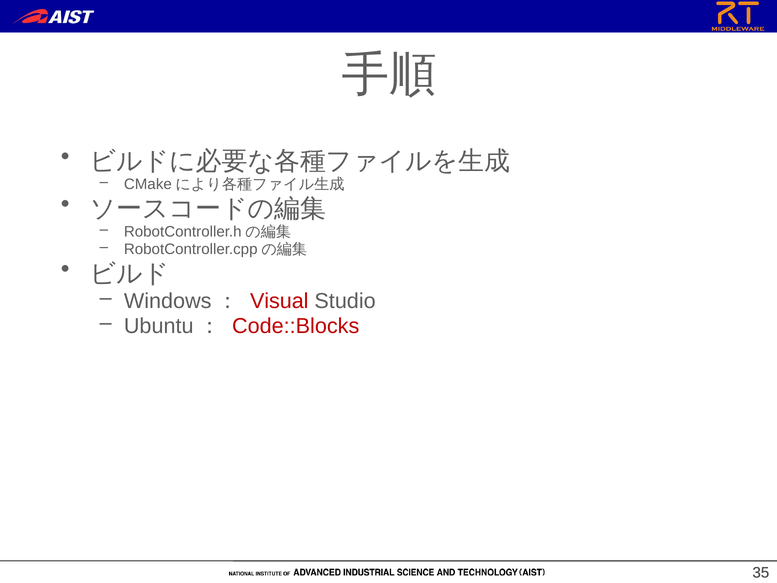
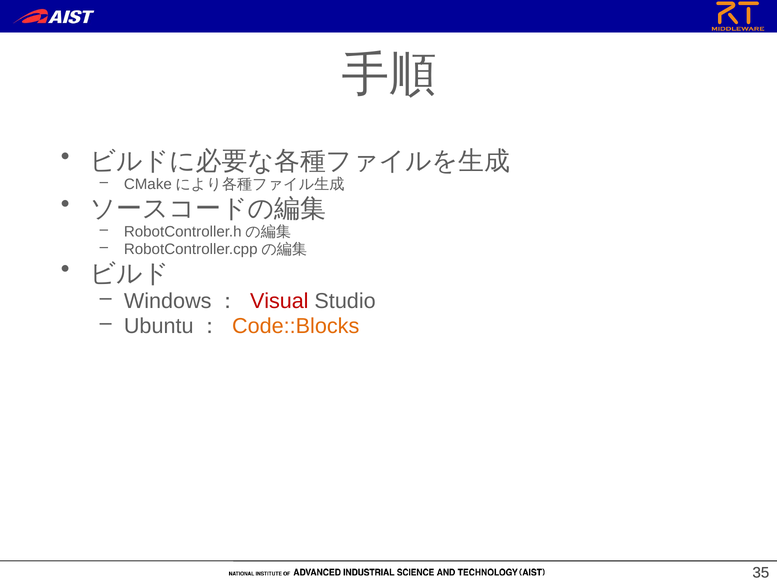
Code::Blocks colour: red -> orange (296, 326)
